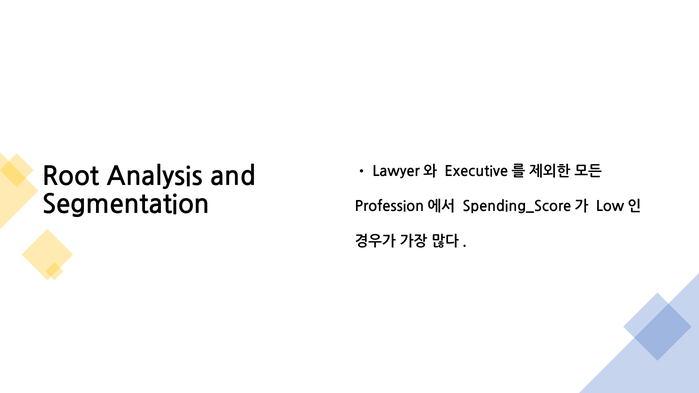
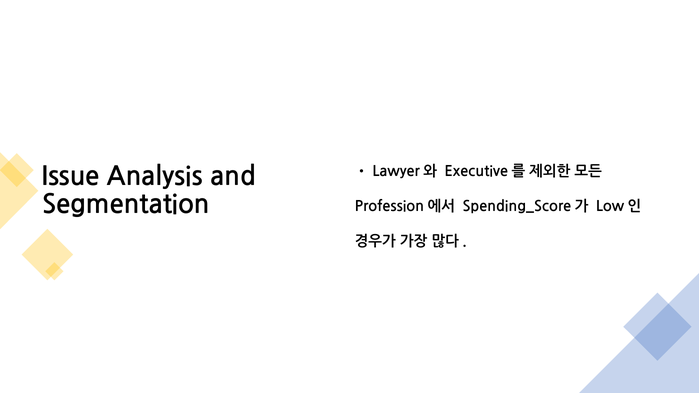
Root: Root -> Issue (71, 176)
